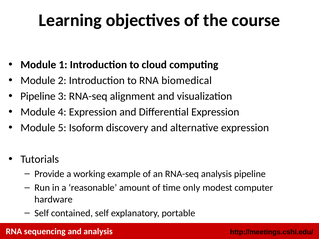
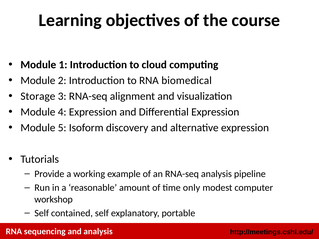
Pipeline: Pipeline -> Storage (38, 96)
hardware: hardware -> workshop (54, 200)
